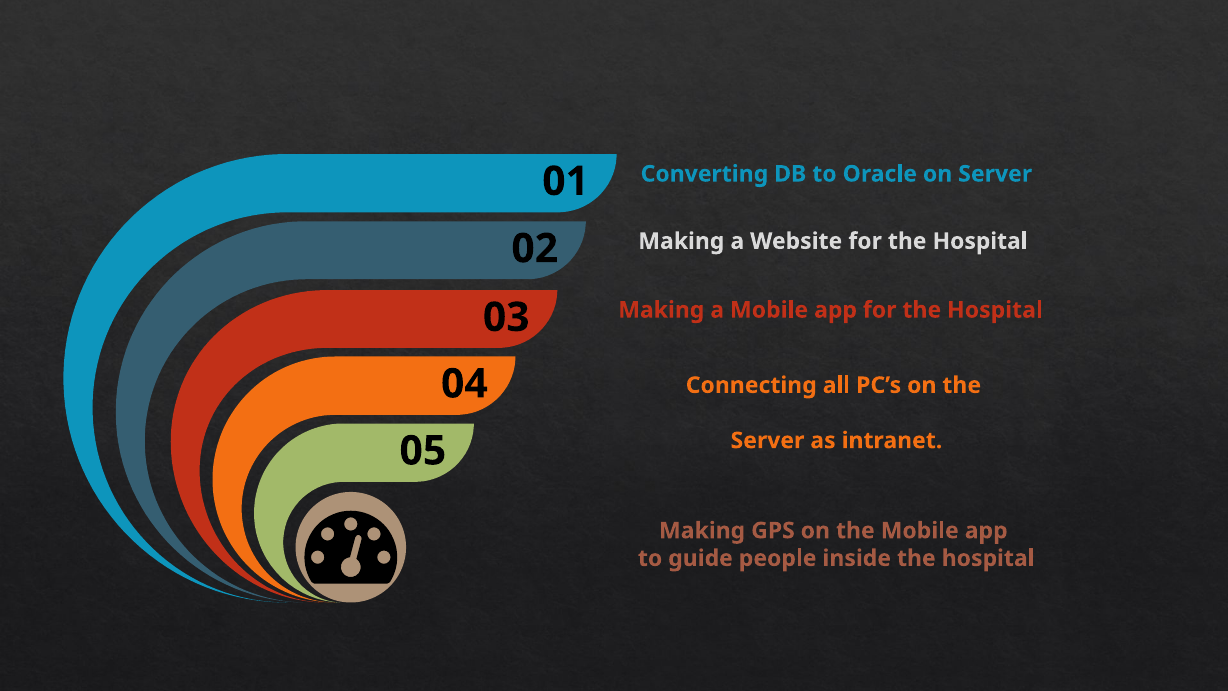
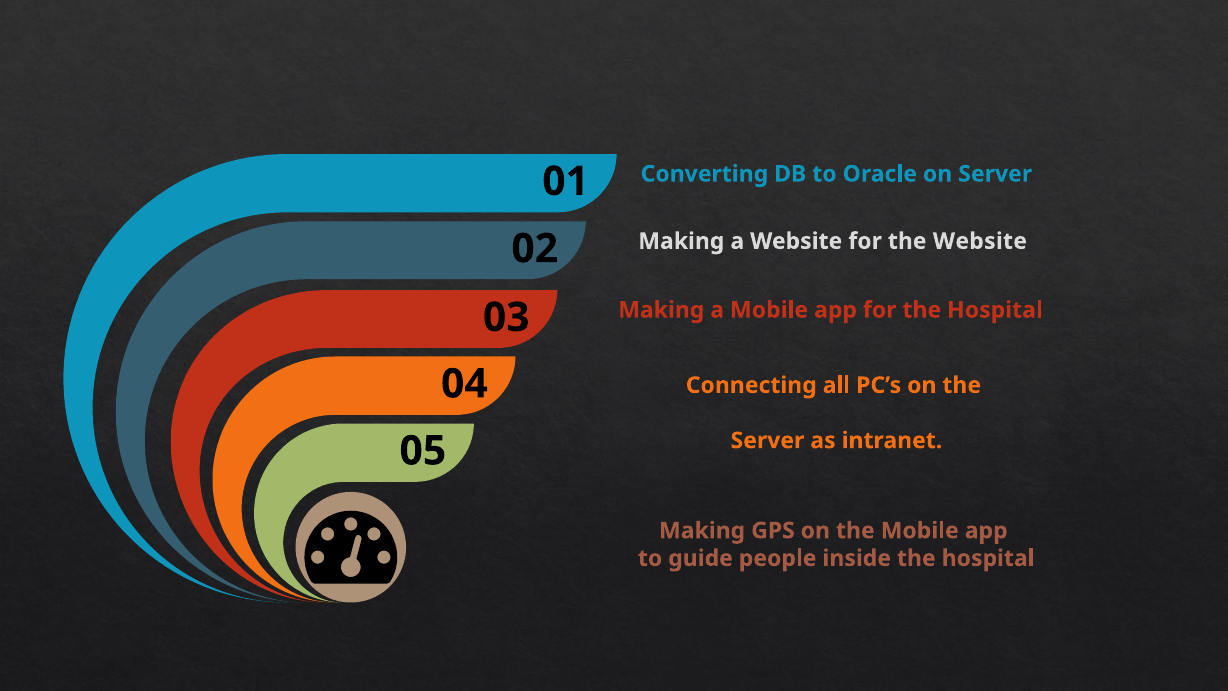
Website for the Hospital: Hospital -> Website (980, 241)
